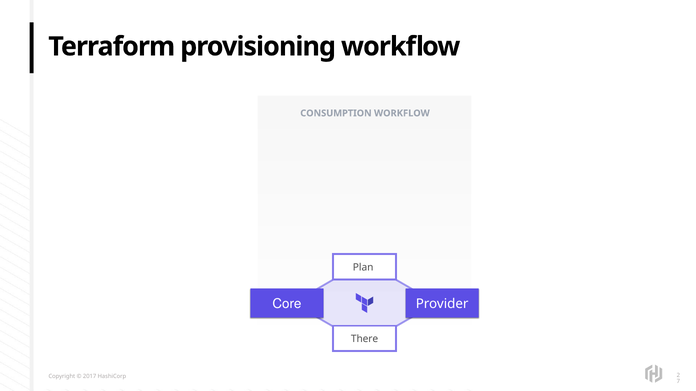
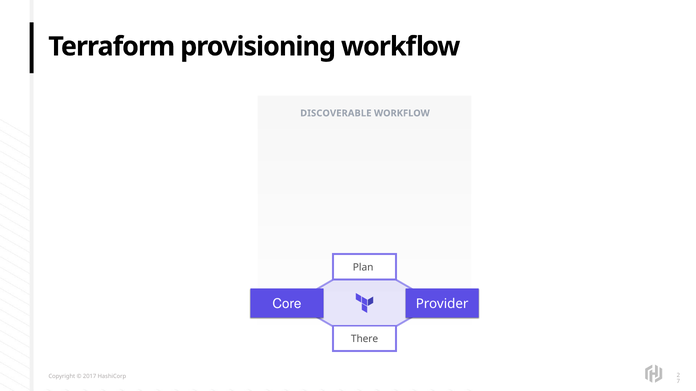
CONSUMPTION: CONSUMPTION -> DISCOVERABLE (336, 113)
